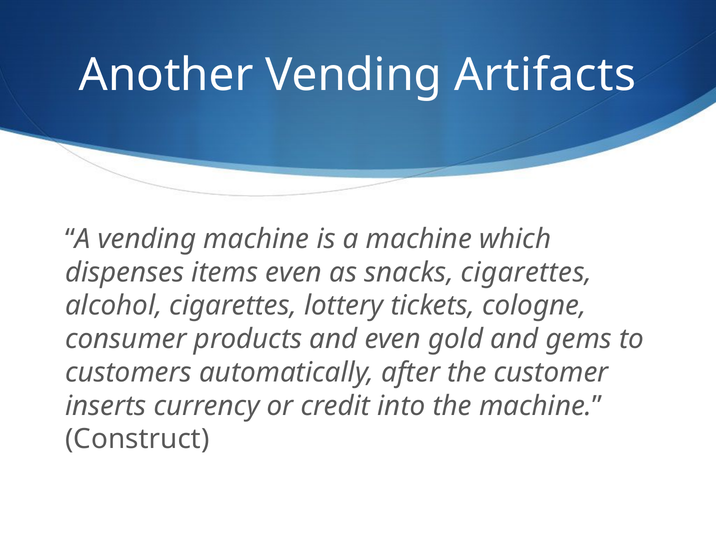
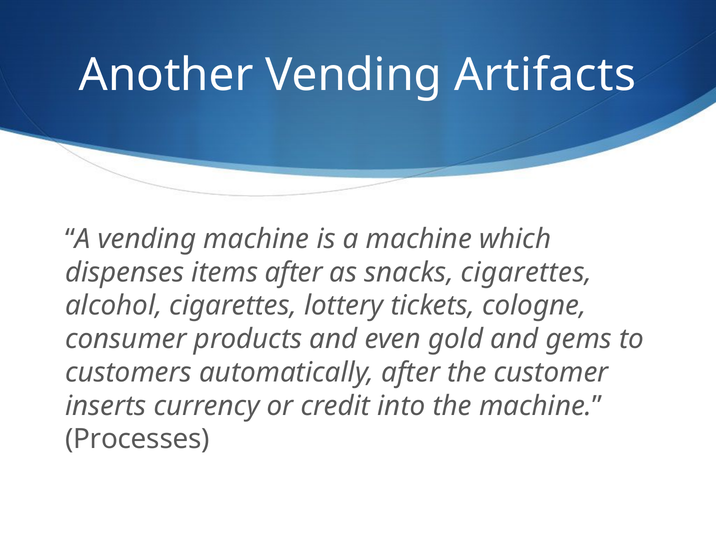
items even: even -> after (294, 272)
Construct: Construct -> Processes (137, 439)
